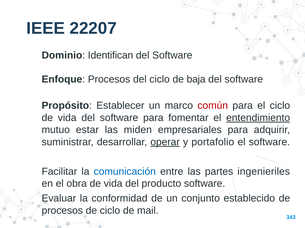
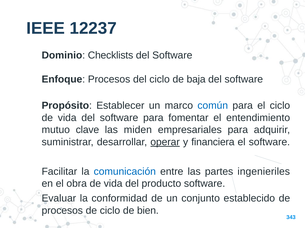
22207: 22207 -> 12237 (93, 28)
Identifican: Identifican -> Checklists (111, 56)
común colour: red -> blue (213, 106)
entendimiento underline: present -> none (258, 118)
estar: estar -> clave (87, 130)
portafolio: portafolio -> financiera (213, 143)
mail: mail -> bien (148, 211)
